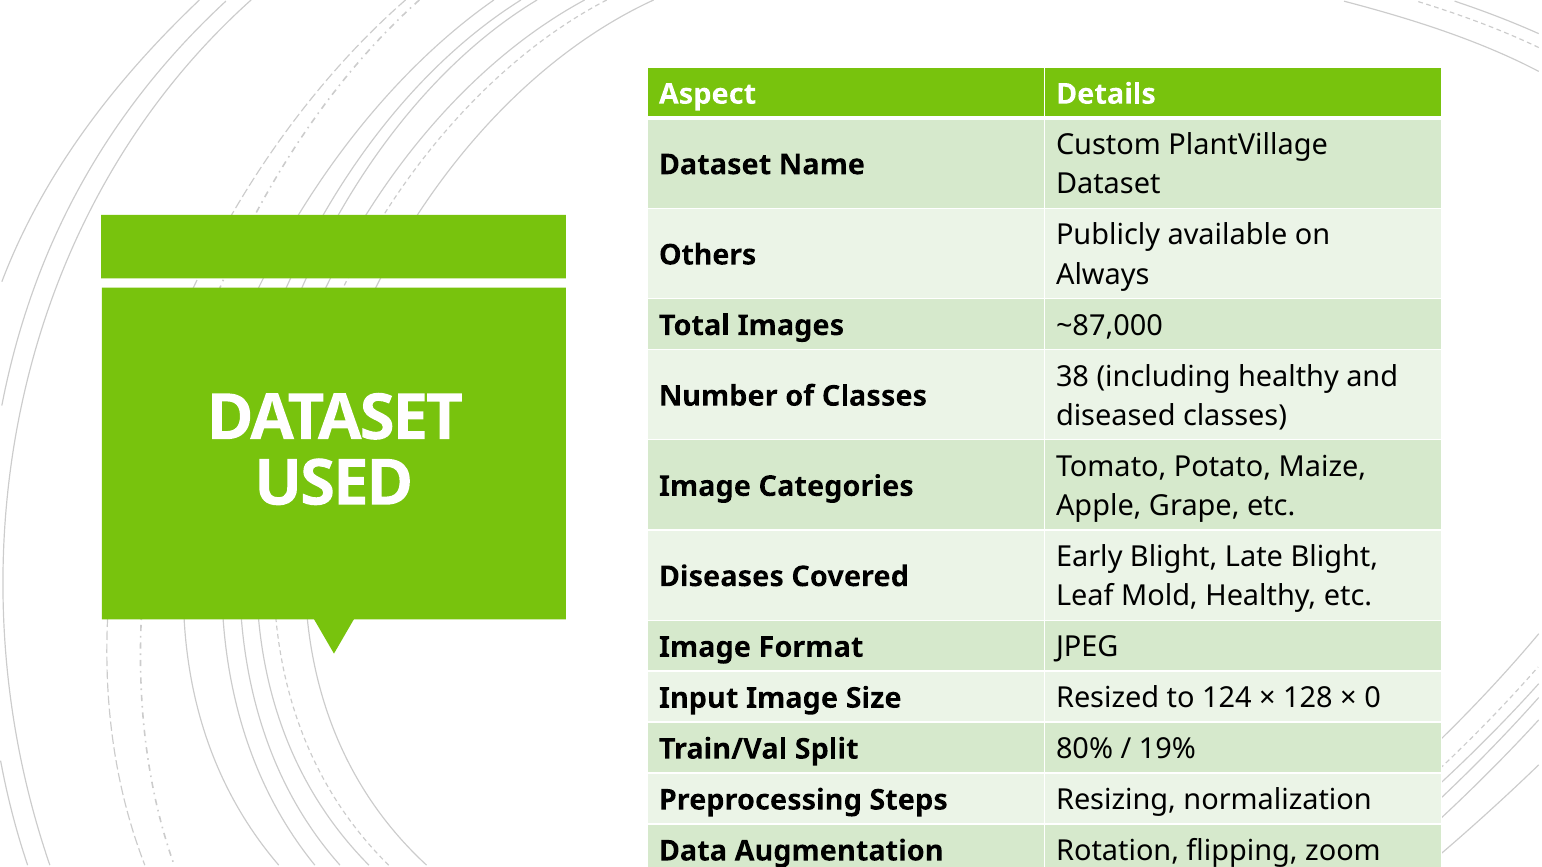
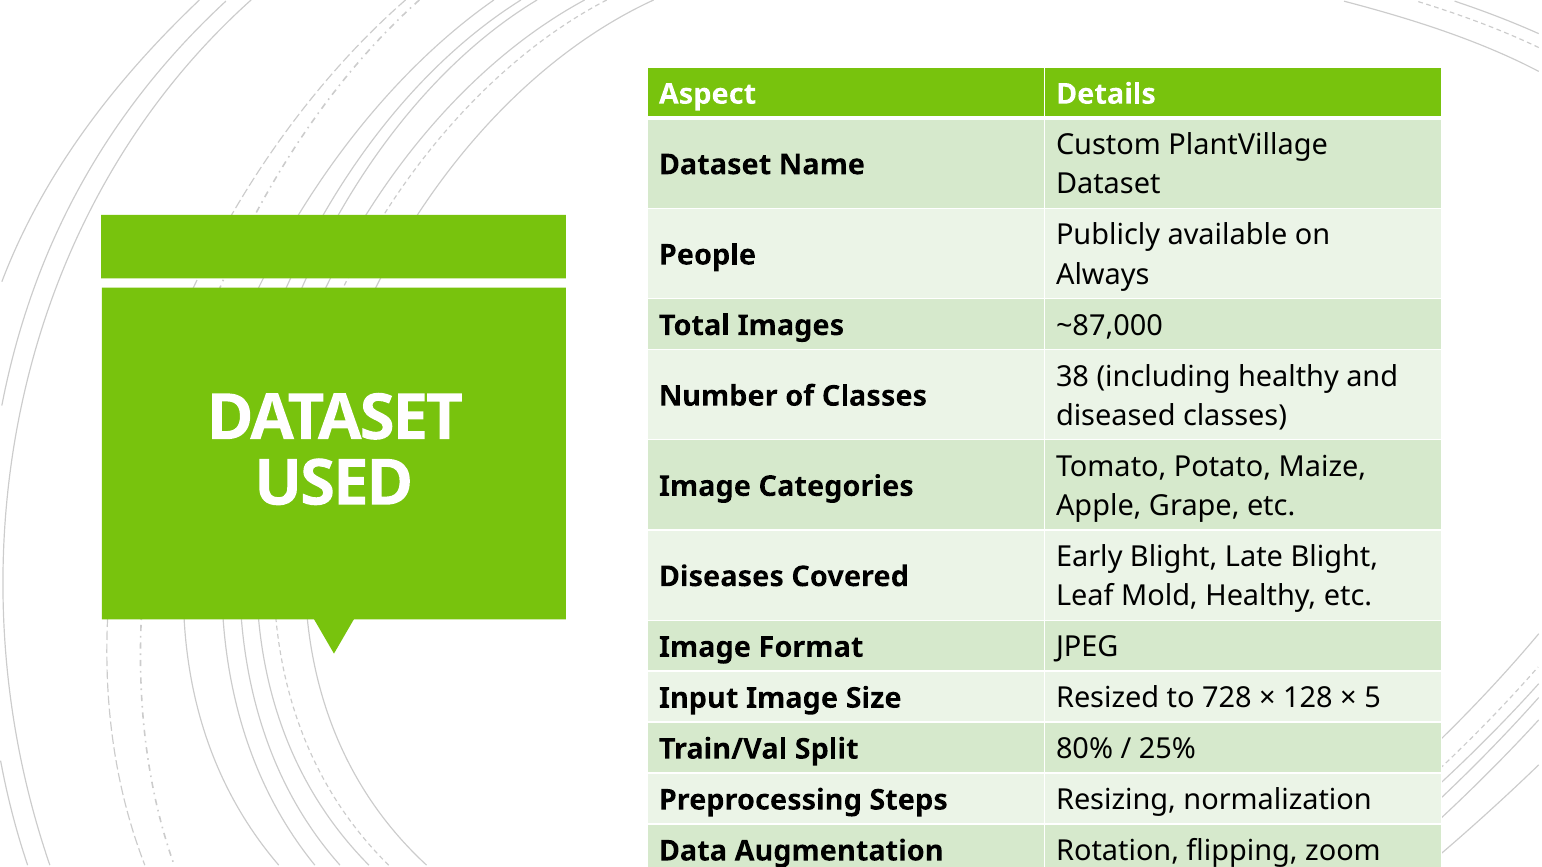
Others: Others -> People (708, 255)
124: 124 -> 728 (1227, 699)
0: 0 -> 5 (1373, 699)
19%: 19% -> 25% (1167, 749)
